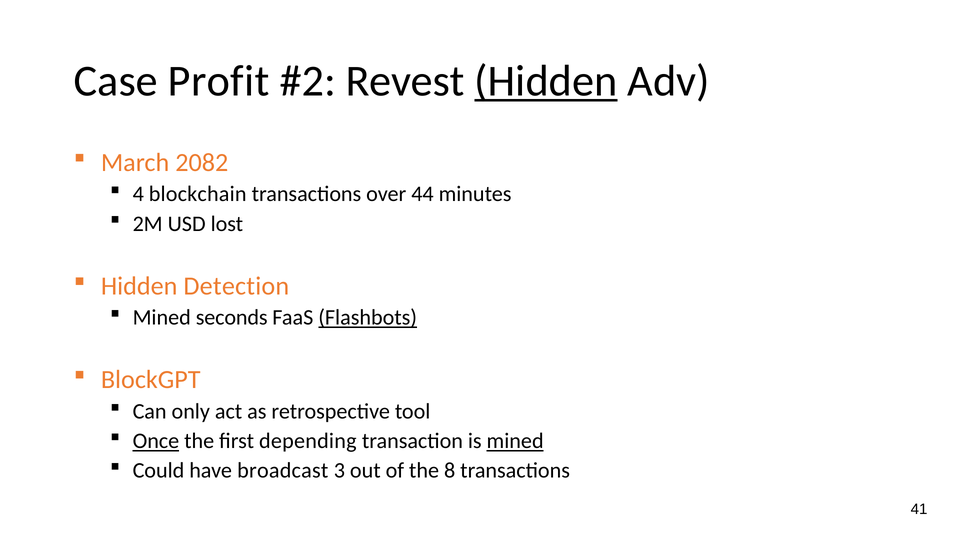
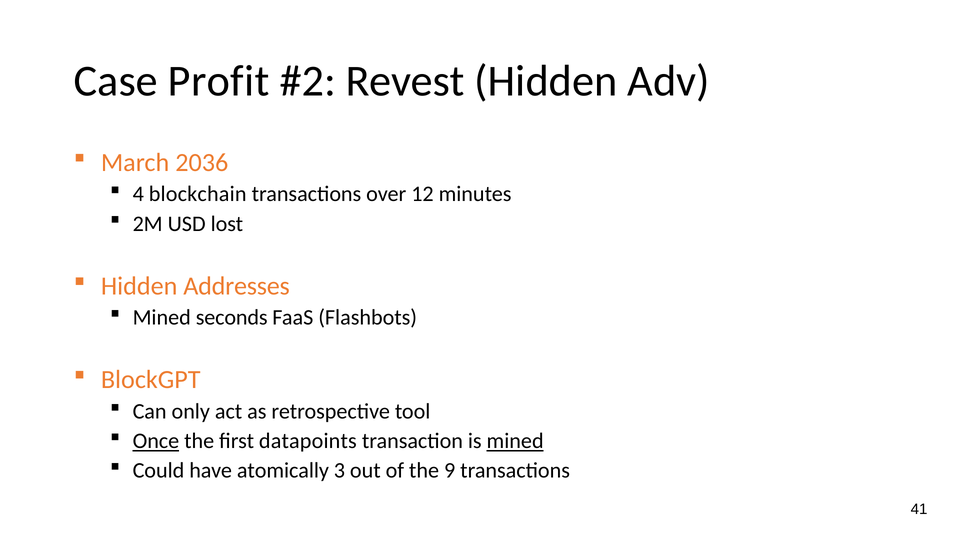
Hidden underline: present -> none (546, 81)
2082: 2082 -> 2036 (202, 162)
44: 44 -> 12 (422, 194)
Detection: Detection -> Addresses (237, 286)
Flashbots underline: present -> none (368, 318)
depending: depending -> datapoints (308, 441)
broadcast: broadcast -> atomically (283, 471)
8: 8 -> 9 (450, 471)
